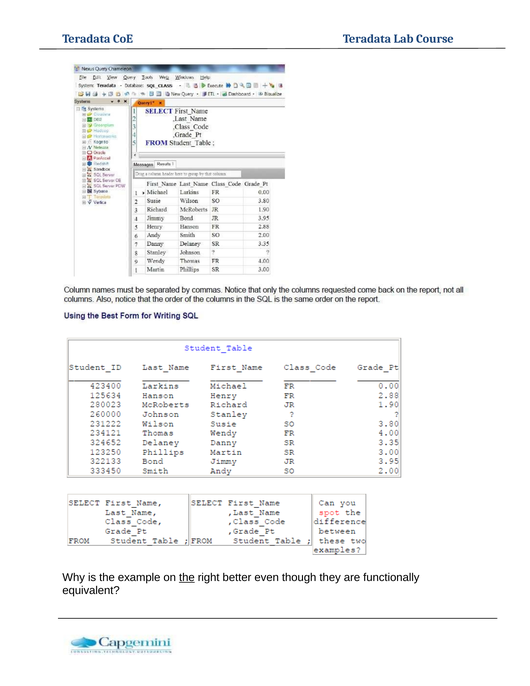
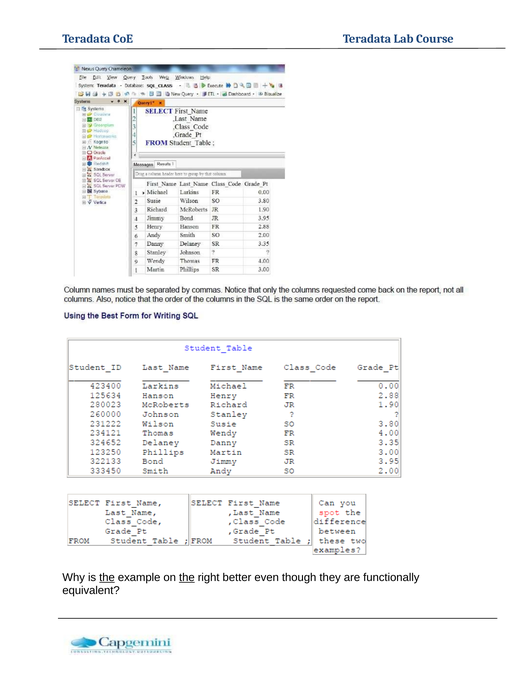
the underline: none -> present (107, 578)
